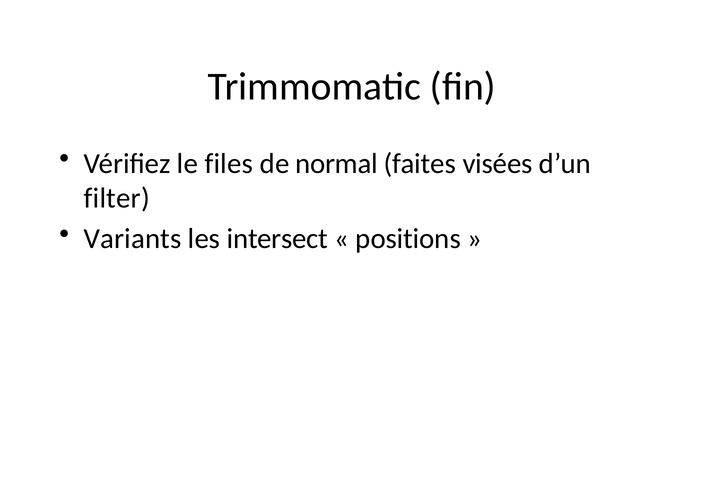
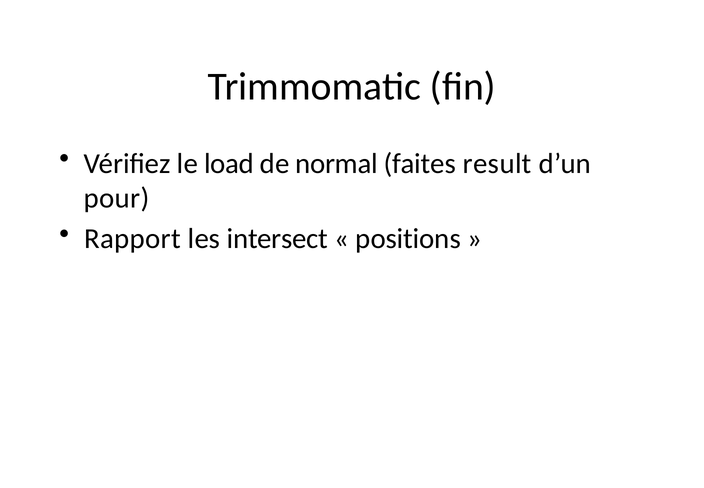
files: files -> load (229, 163)
visées: visées -> result (497, 163)
filter: filter -> pour (117, 198)
Variants: Variants -> Rapport (132, 239)
